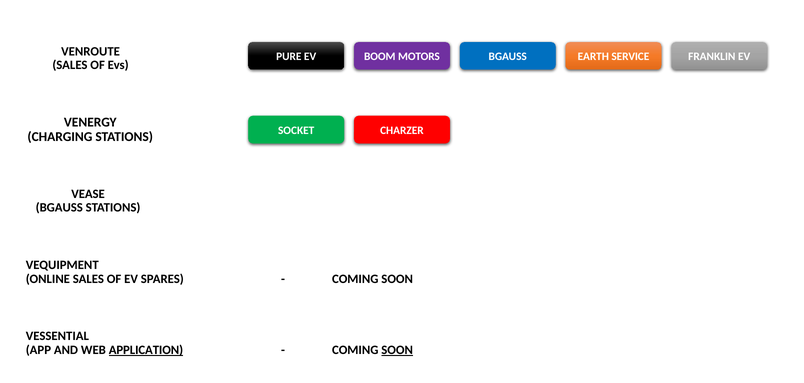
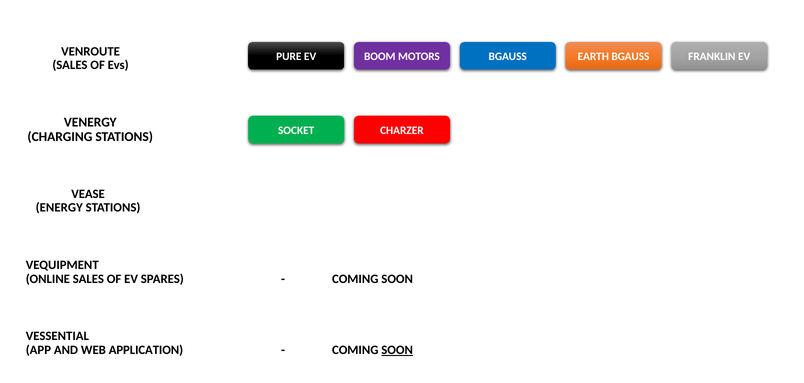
EARTH SERVICE: SERVICE -> BGAUSS (630, 57)
BGAUSS: BGAUSS -> ENERGY (59, 208)
APPLICATION underline: present -> none (146, 350)
